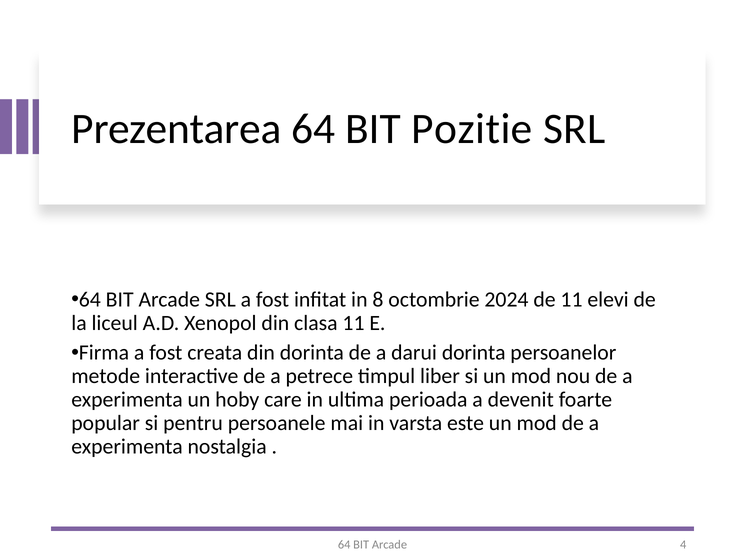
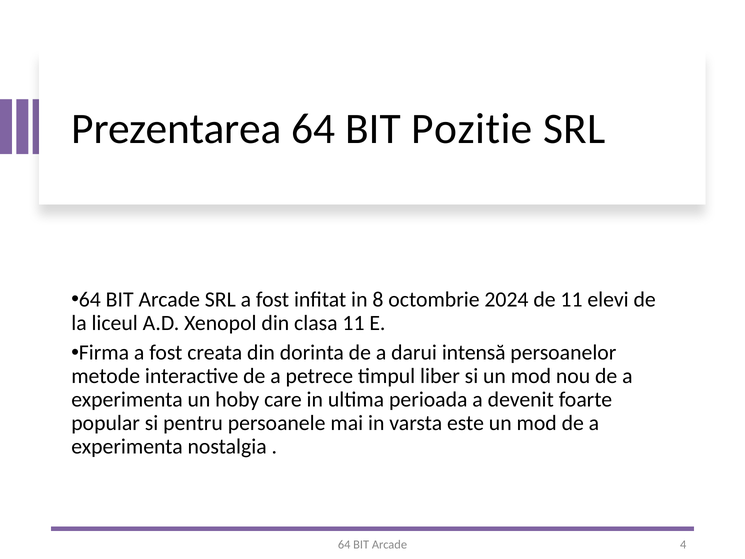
darui dorinta: dorinta -> intensă (474, 353)
